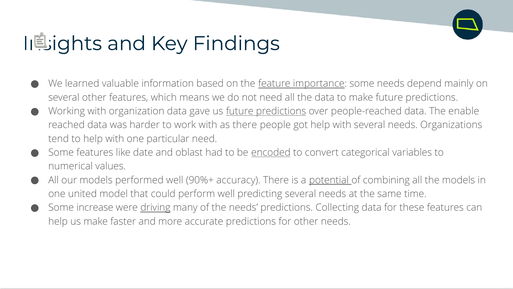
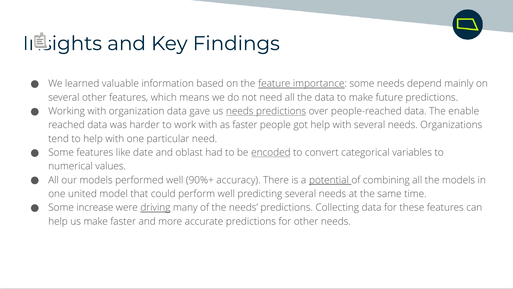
us future: future -> needs (240, 111)
as there: there -> faster (245, 125)
